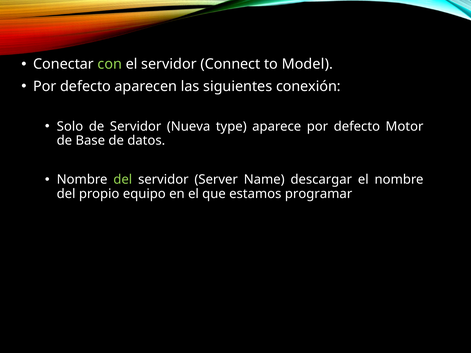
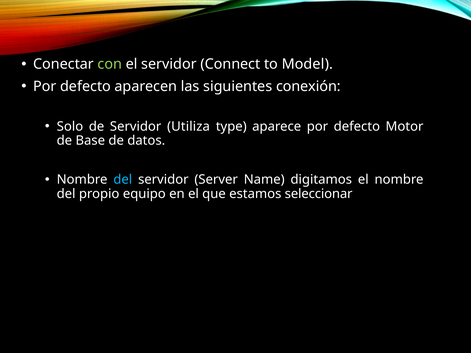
Nueva: Nueva -> Utiliza (189, 127)
del colour: light green -> light blue (123, 180)
descargar: descargar -> digitamos (321, 180)
programar: programar -> seleccionar (319, 194)
